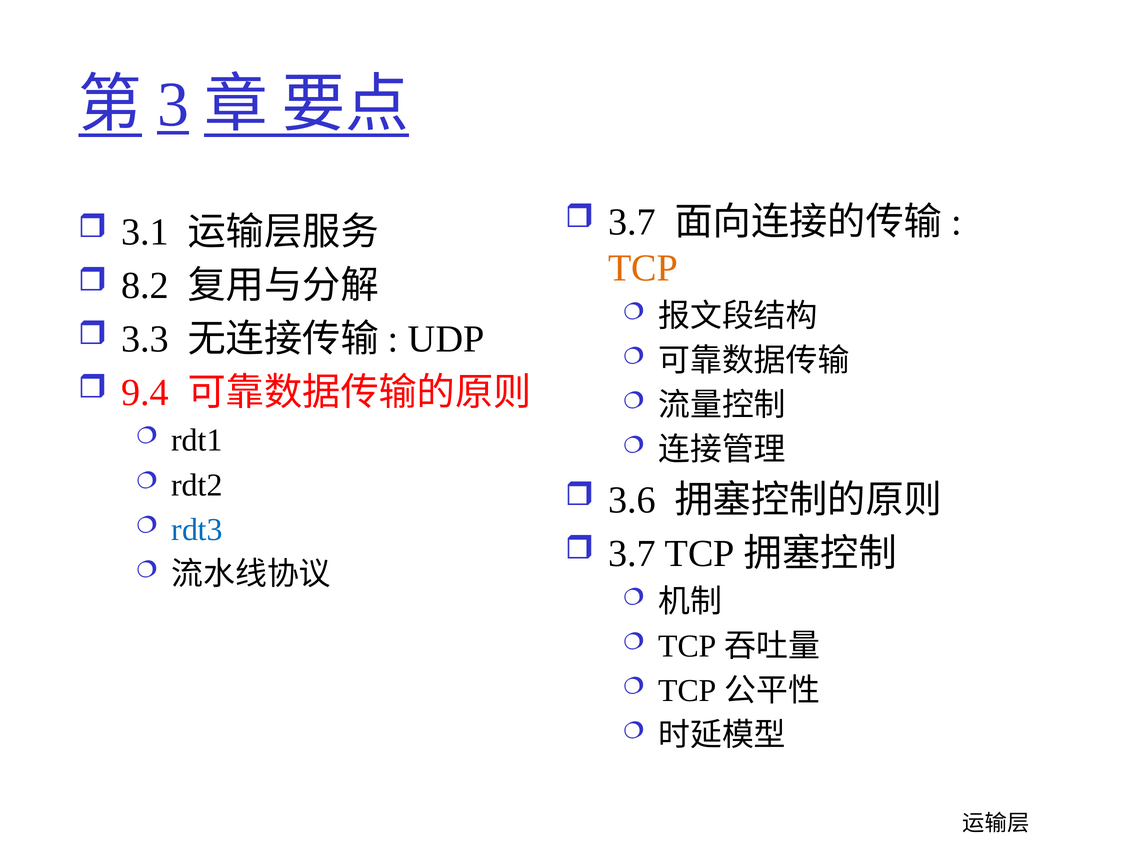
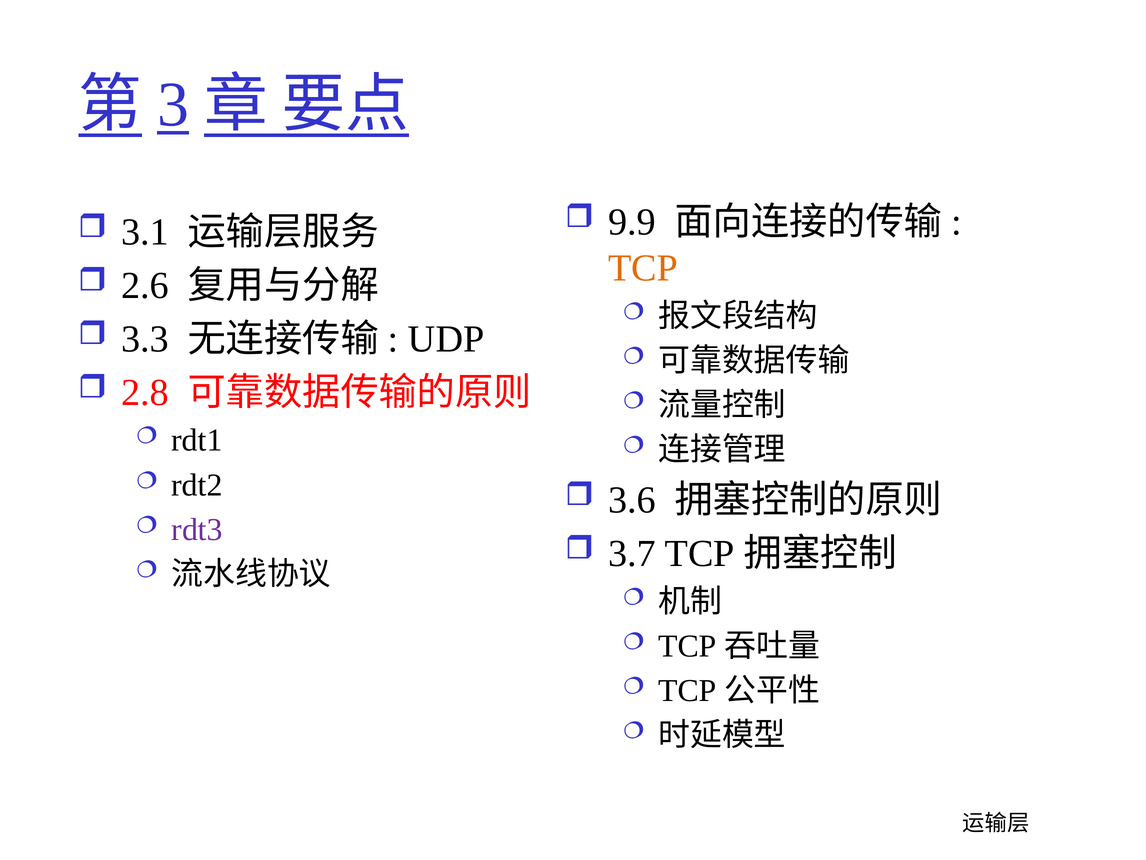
3.7: 3.7 -> 9.9 (632, 222)
8.2: 8.2 -> 2.6 (145, 285)
9.4: 9.4 -> 2.8 (145, 392)
rdt3 colour: blue -> purple (197, 529)
